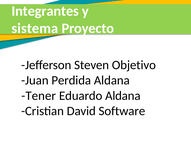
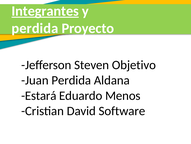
Integrantes underline: none -> present (45, 11)
sistema: sistema -> perdida (35, 28)
Tener: Tener -> Estará (39, 95)
Eduardo Aldana: Aldana -> Menos (123, 95)
